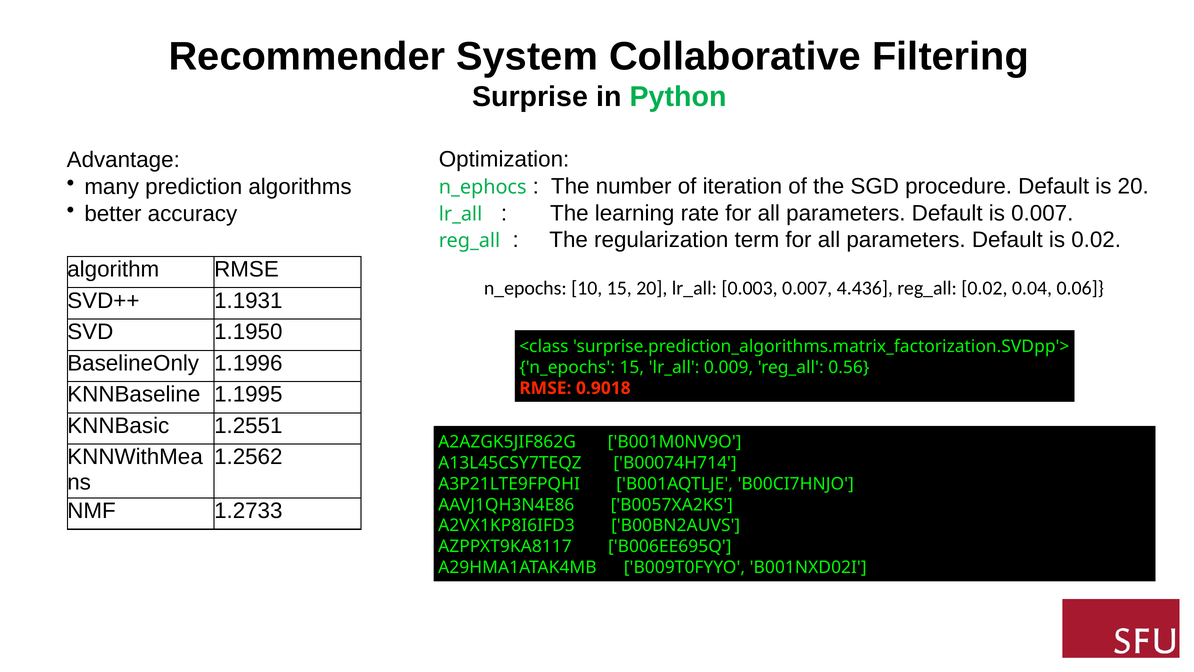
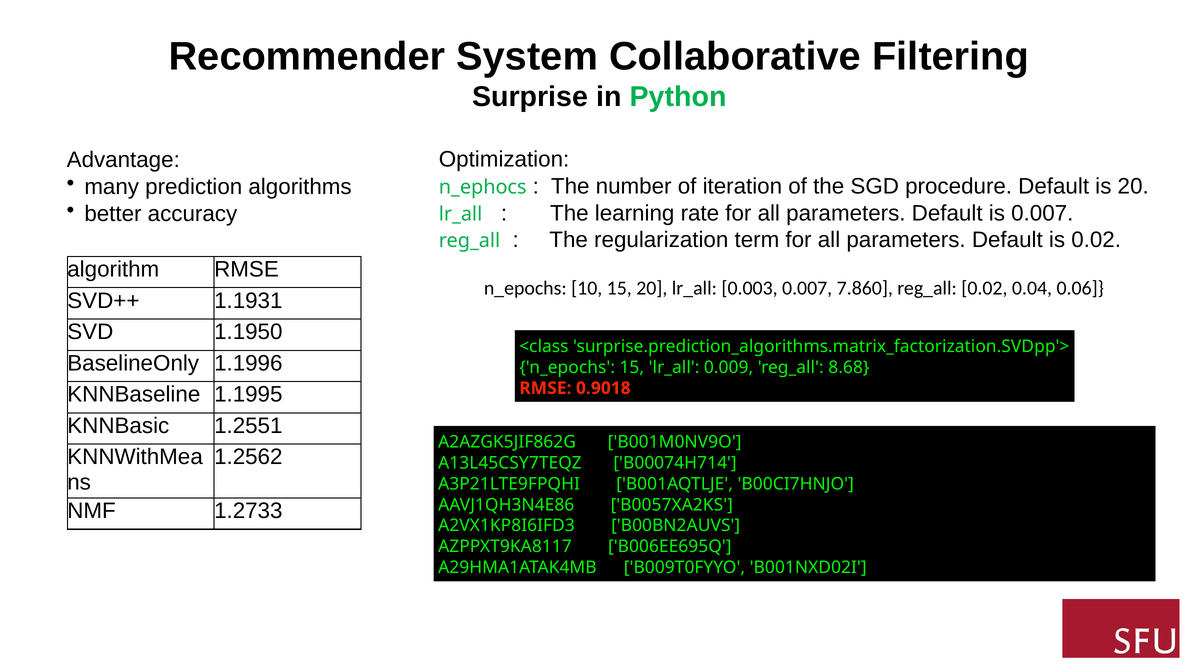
4.436: 4.436 -> 7.860 (865, 288)
0.56: 0.56 -> 8.68 (849, 367)
